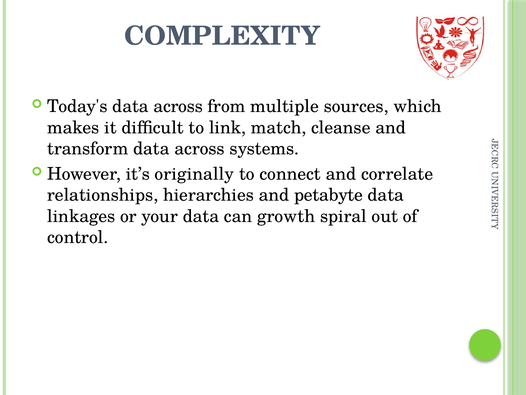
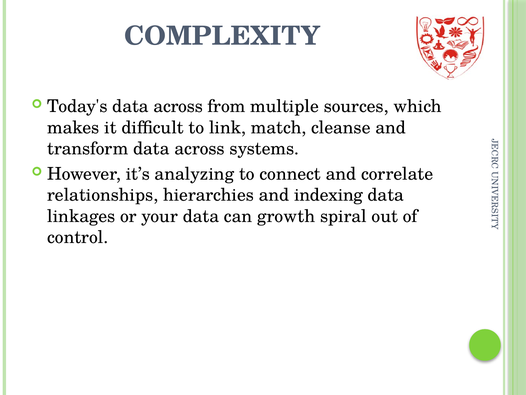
originally: originally -> analyzing (194, 174)
petabyte: petabyte -> indexing (329, 195)
